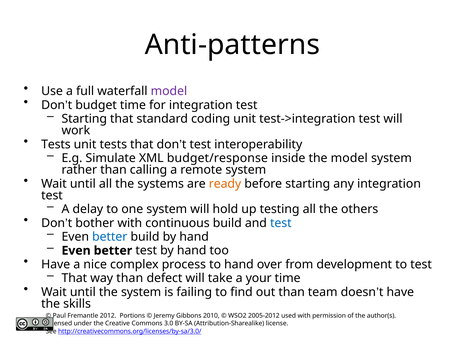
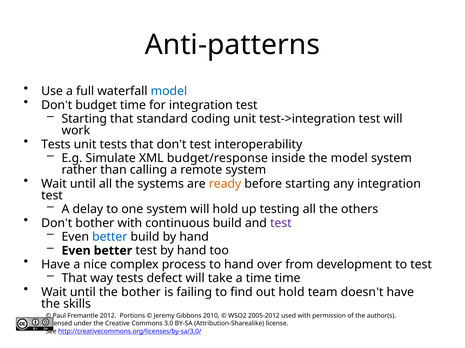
model colour: purple -> blue (169, 91)
test colour: blue -> purple (281, 223)
way than: than -> tests (130, 279)
a your: your -> time (259, 279)
the system: system -> bother (141, 293)
out than: than -> hold (292, 293)
